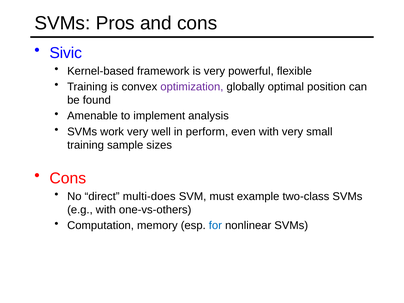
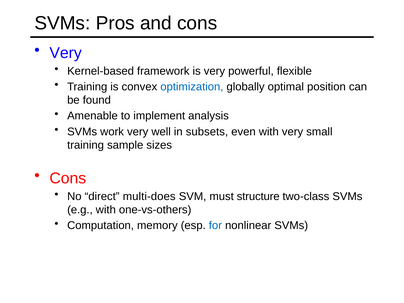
Sivic: Sivic -> Very (66, 53)
optimization colour: purple -> blue (192, 87)
perform: perform -> subsets (207, 132)
example: example -> structure (258, 196)
